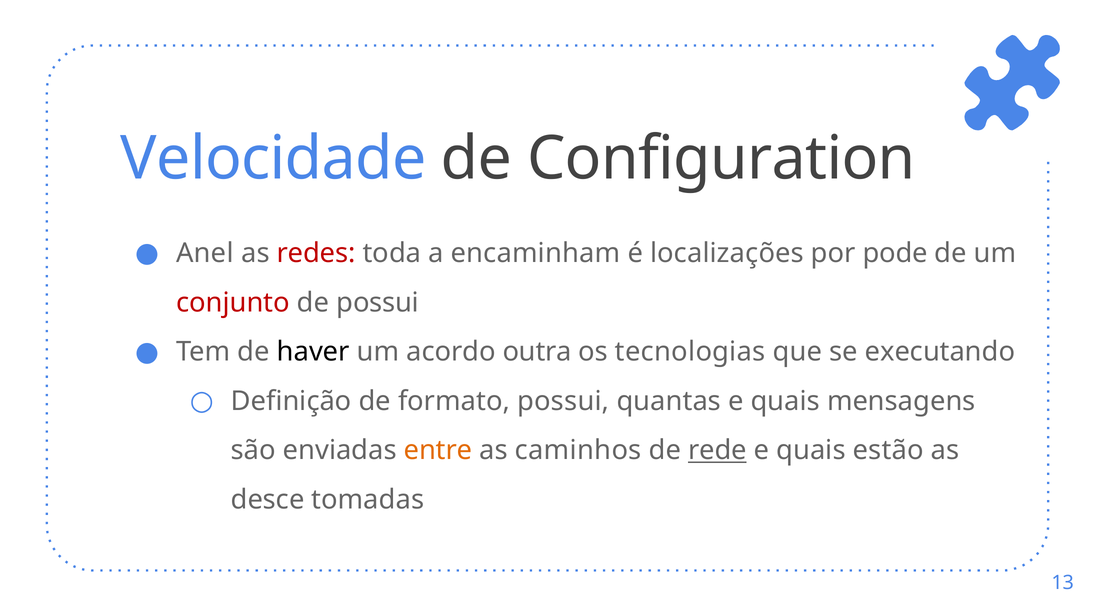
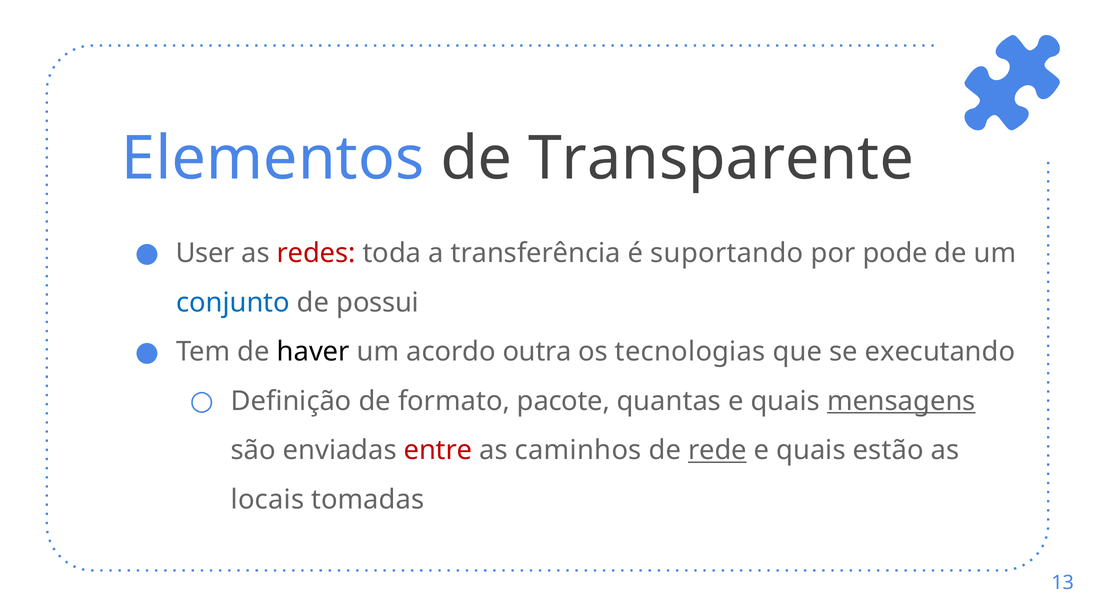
Velocidade: Velocidade -> Elementos (273, 158)
Configuration: Configuration -> Transparente (721, 158)
Anel: Anel -> User (205, 253)
encaminham: encaminham -> transferência (536, 253)
localizações: localizações -> suportando (727, 253)
conjunto colour: red -> blue (233, 303)
formato possui: possui -> pacote (563, 401)
mensagens underline: none -> present (901, 401)
entre colour: orange -> red (438, 450)
desce: desce -> locais (268, 500)
